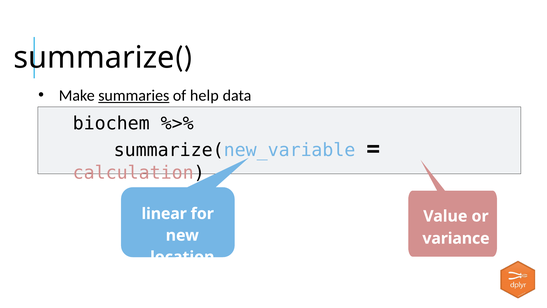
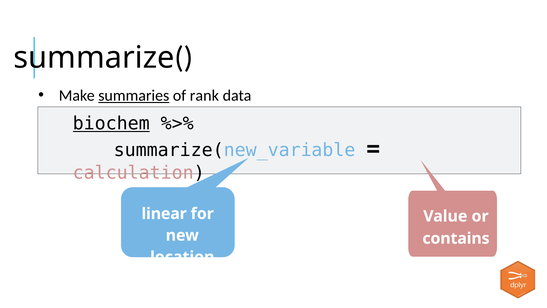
help: help -> rank (204, 95)
biochem underline: none -> present (111, 123)
variance: variance -> contains (456, 238)
